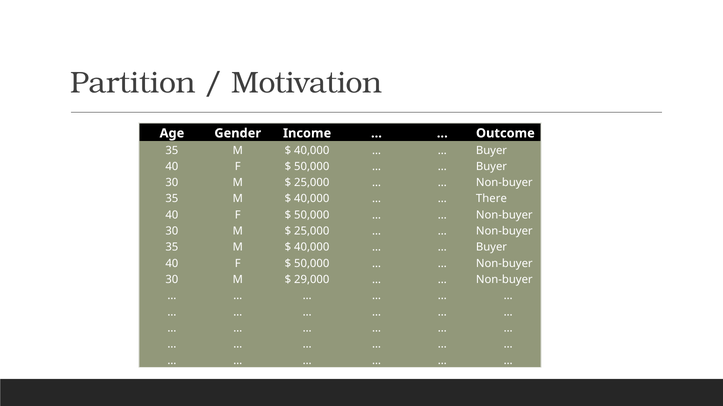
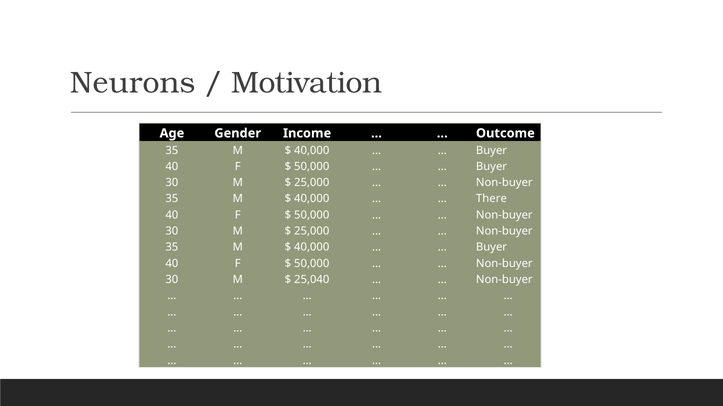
Partition: Partition -> Neurons (133, 83)
29,000: 29,000 -> 25,040 (312, 280)
